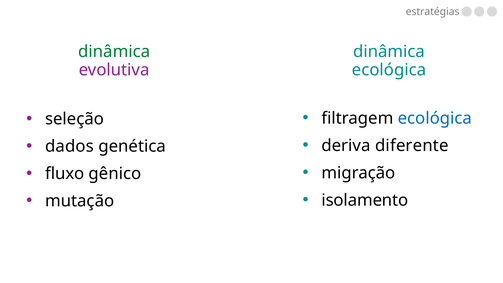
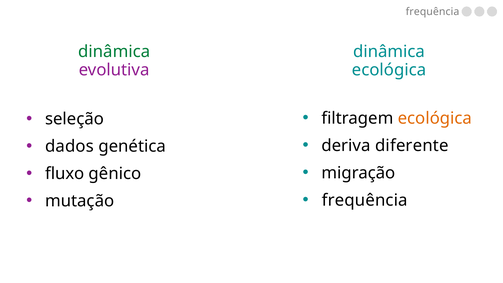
estratégias: estratégias -> frequência (433, 12)
ecológica colour: blue -> orange (435, 118)
isolamento: isolamento -> frequência (365, 200)
